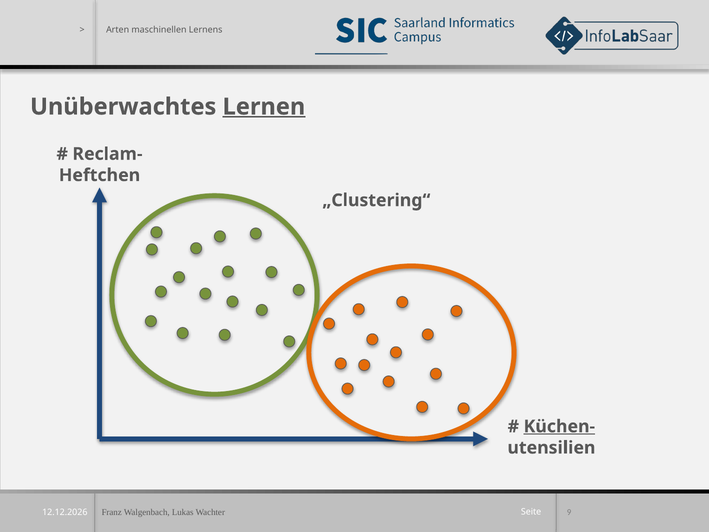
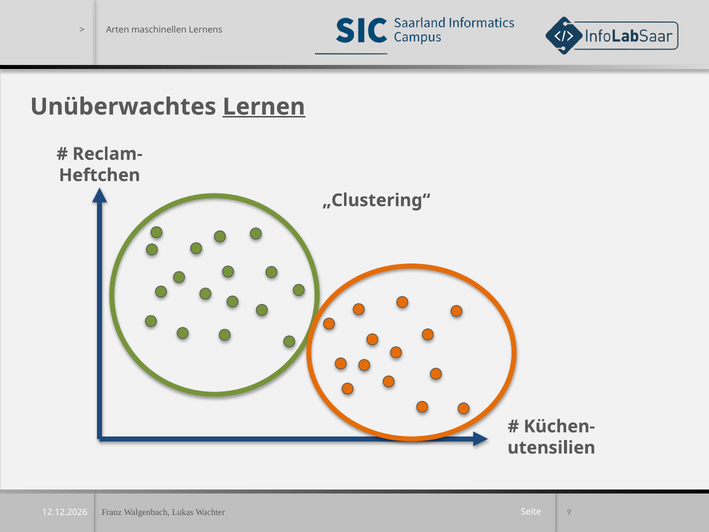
Küchen- underline: present -> none (559, 426)
